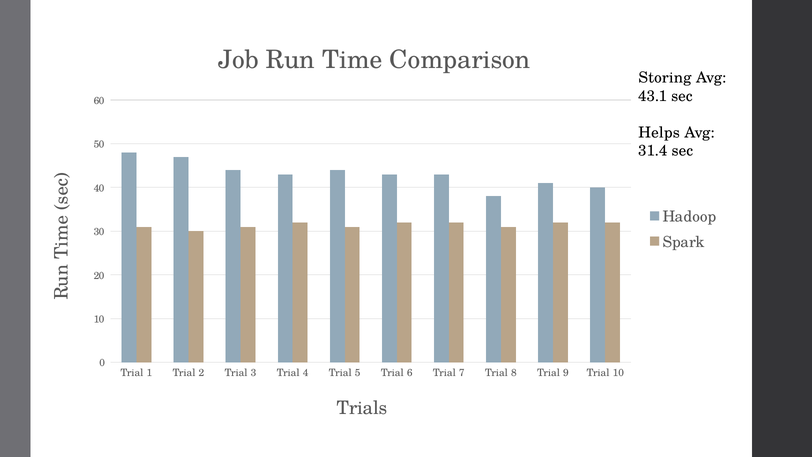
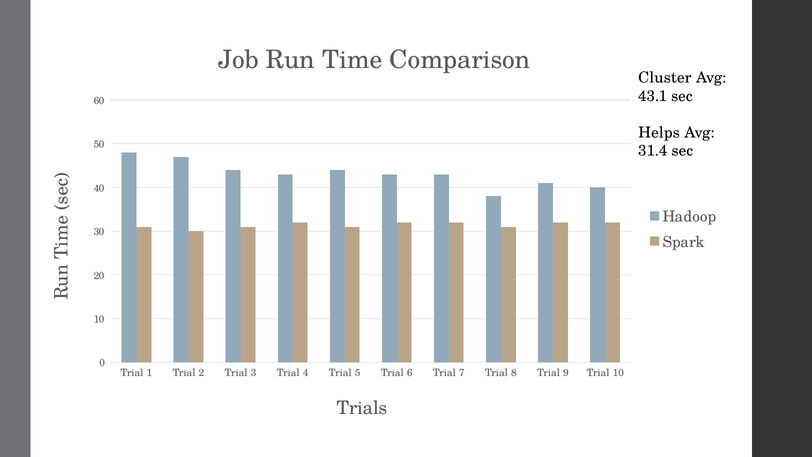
Storing: Storing -> Cluster (665, 78)
